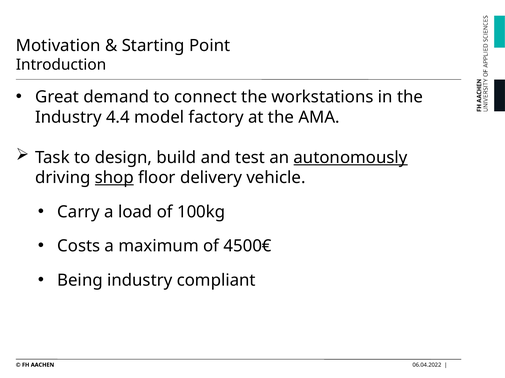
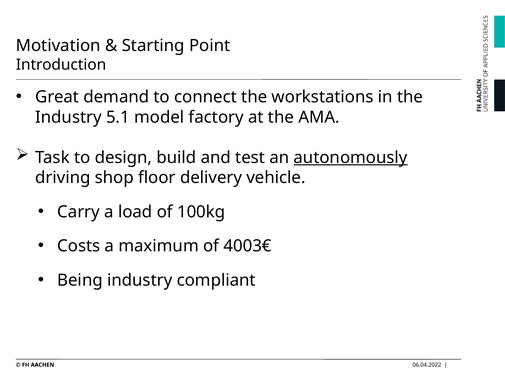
4.4: 4.4 -> 5.1 (118, 117)
shop underline: present -> none (114, 178)
4500€: 4500€ -> 4003€ (248, 246)
